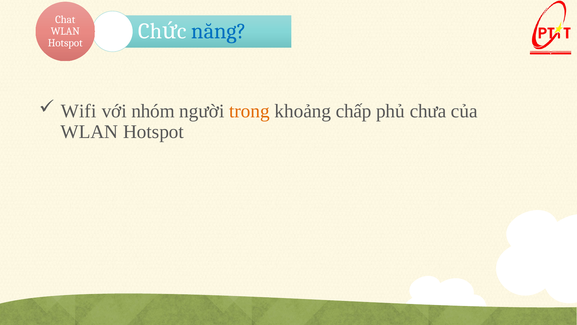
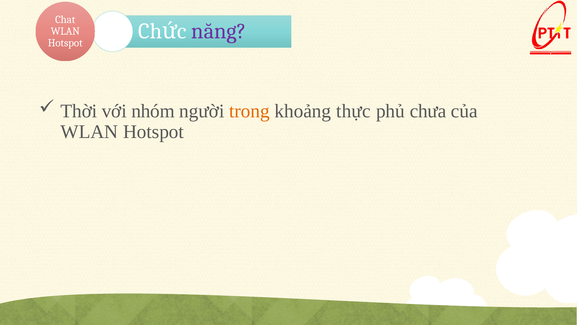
năng colour: blue -> purple (219, 31)
Wifi: Wifi -> Thời (79, 111)
chấp: chấp -> thực (354, 111)
